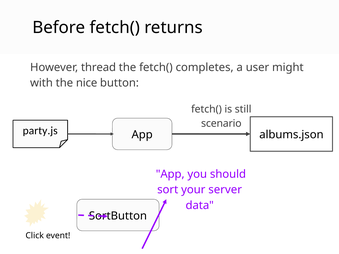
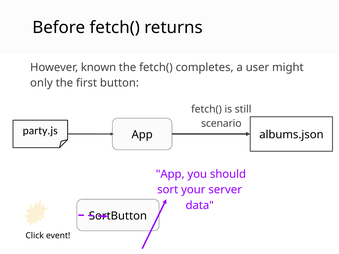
thread: thread -> known (99, 67)
with: with -> only (41, 83)
nice: nice -> first (87, 83)
